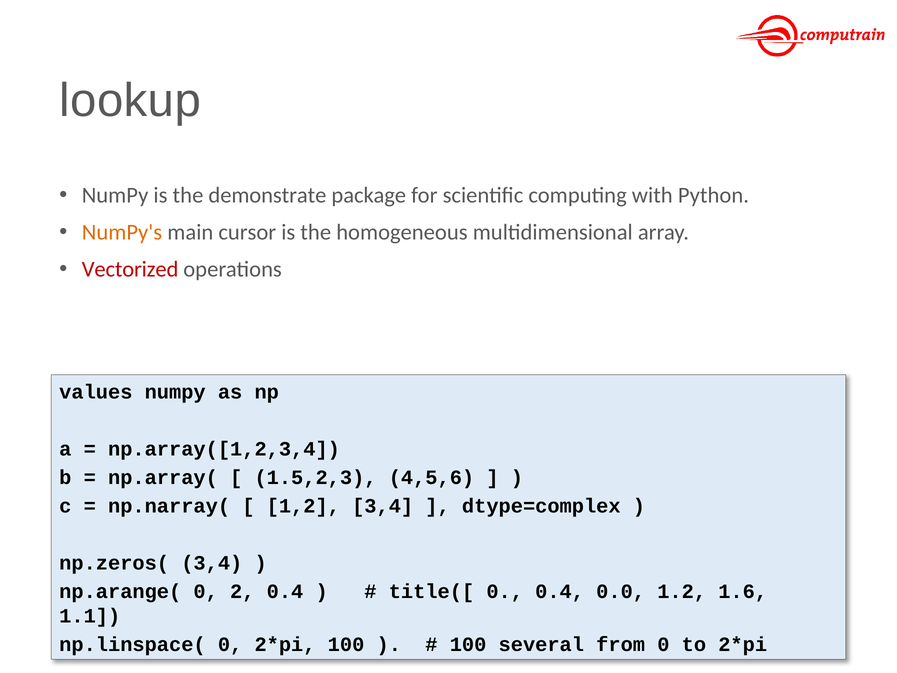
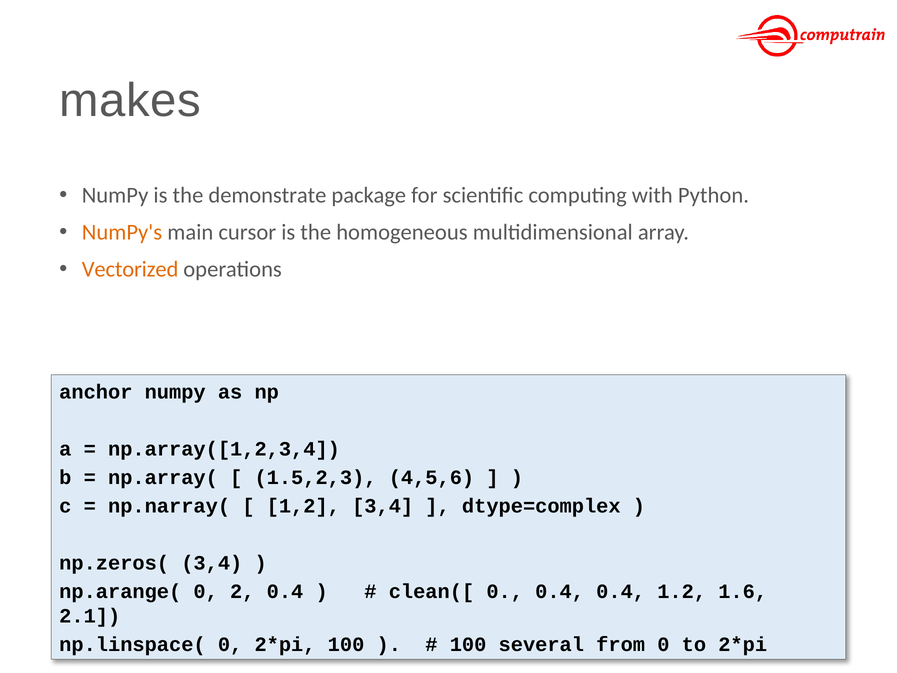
lookup: lookup -> makes (130, 100)
Vectorized colour: red -> orange (130, 269)
values: values -> anchor (96, 392)
title([: title([ -> clean([ (431, 591)
0.4 0.0: 0.0 -> 0.4 (621, 591)
1.1: 1.1 -> 2.1 (90, 616)
